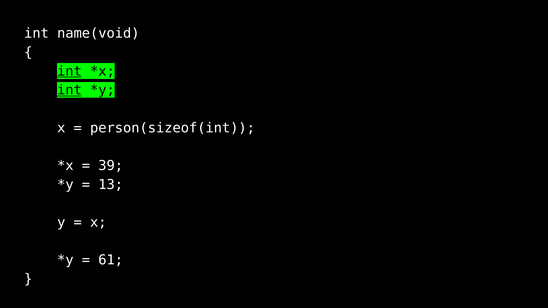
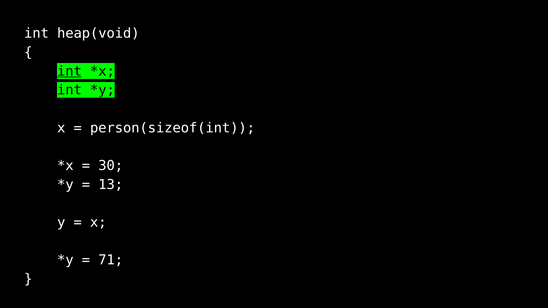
name(void: name(void -> heap(void (98, 33)
int underline: present -> none (69, 90)
39: 39 -> 30 (111, 166)
61: 61 -> 71 (111, 260)
